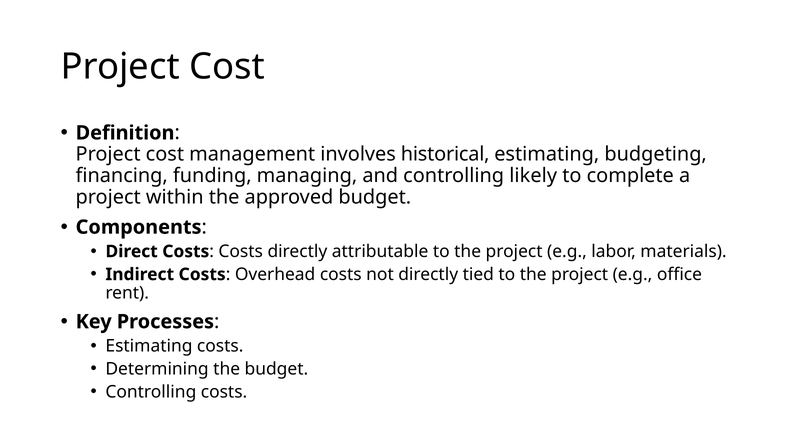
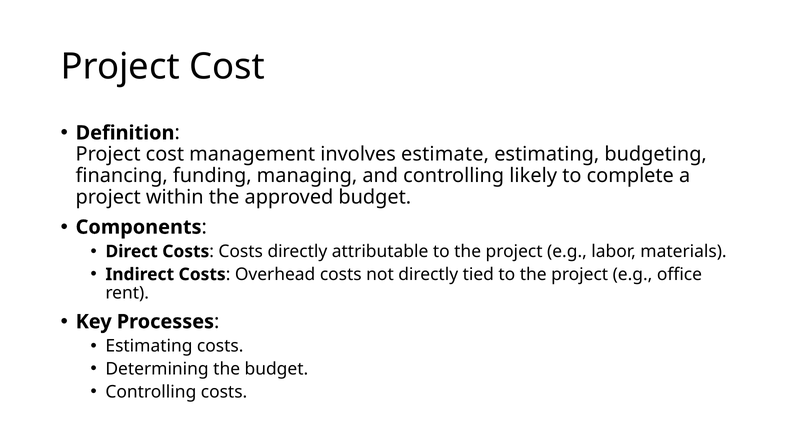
historical: historical -> estimate (445, 154)
